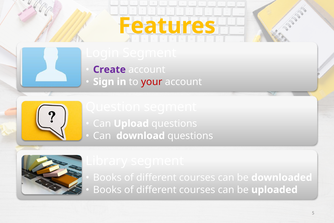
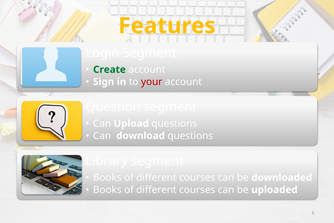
Create colour: purple -> green (109, 70)
